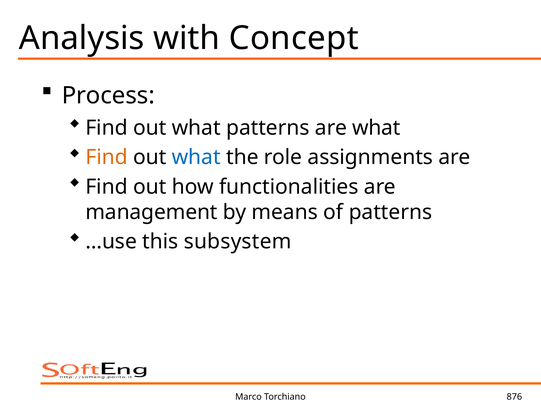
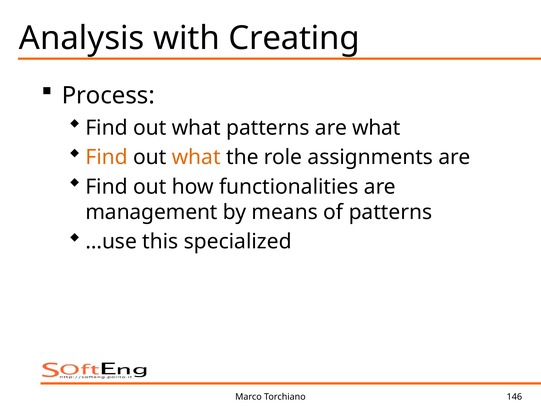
Concept: Concept -> Creating (294, 38)
what colour: blue -> orange (196, 157)
subsystem: subsystem -> specialized (238, 241)
876: 876 -> 146 (514, 396)
